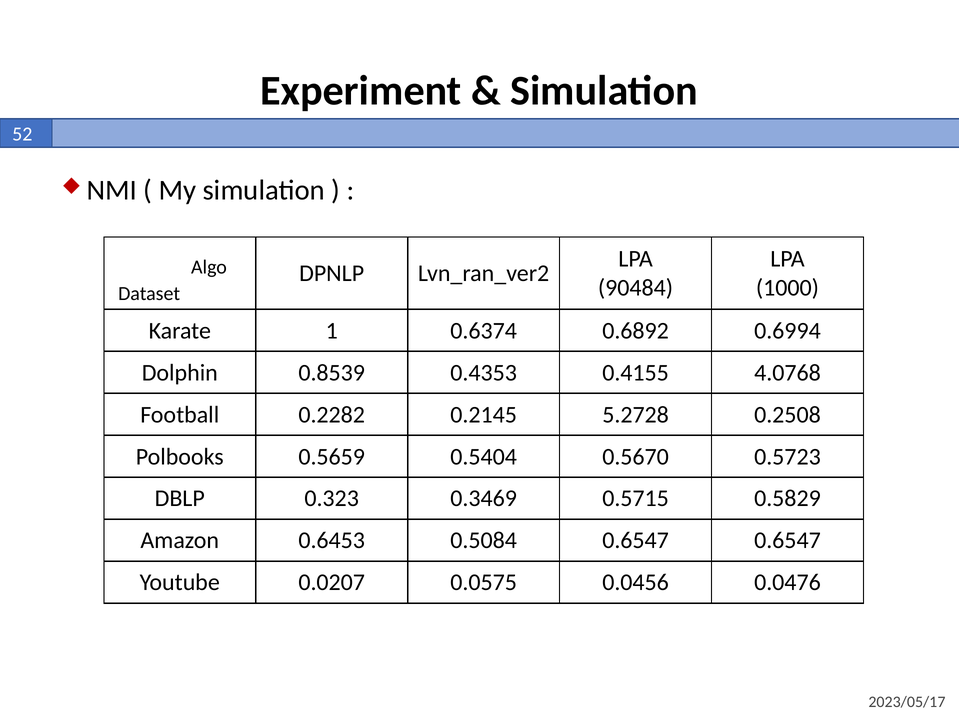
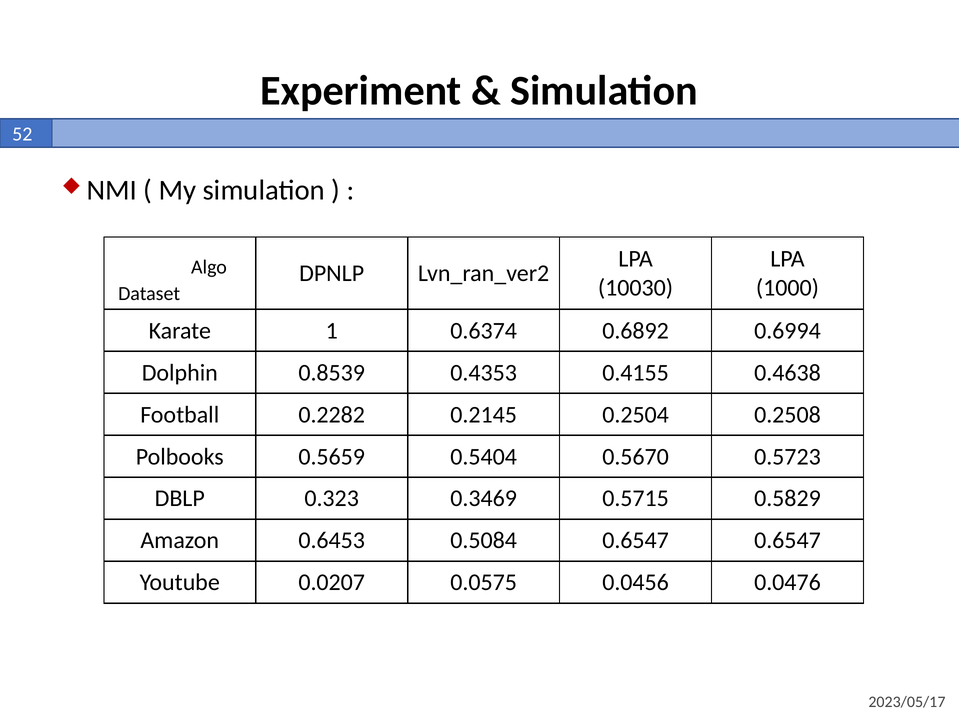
90484: 90484 -> 10030 (636, 288)
4.0768: 4.0768 -> 0.4638 (788, 372)
5.2728: 5.2728 -> 0.2504 (636, 414)
